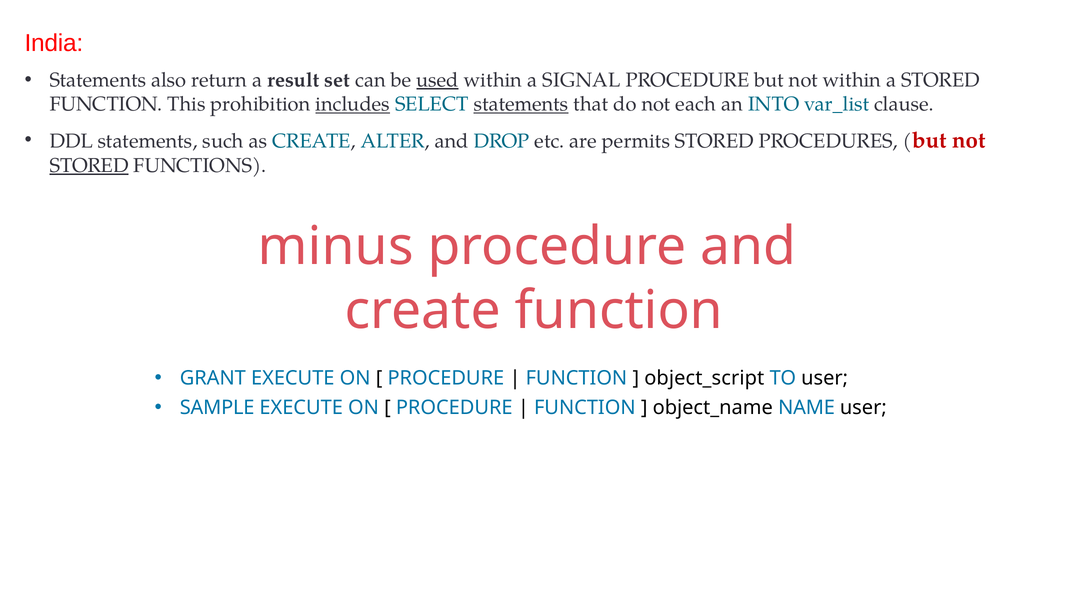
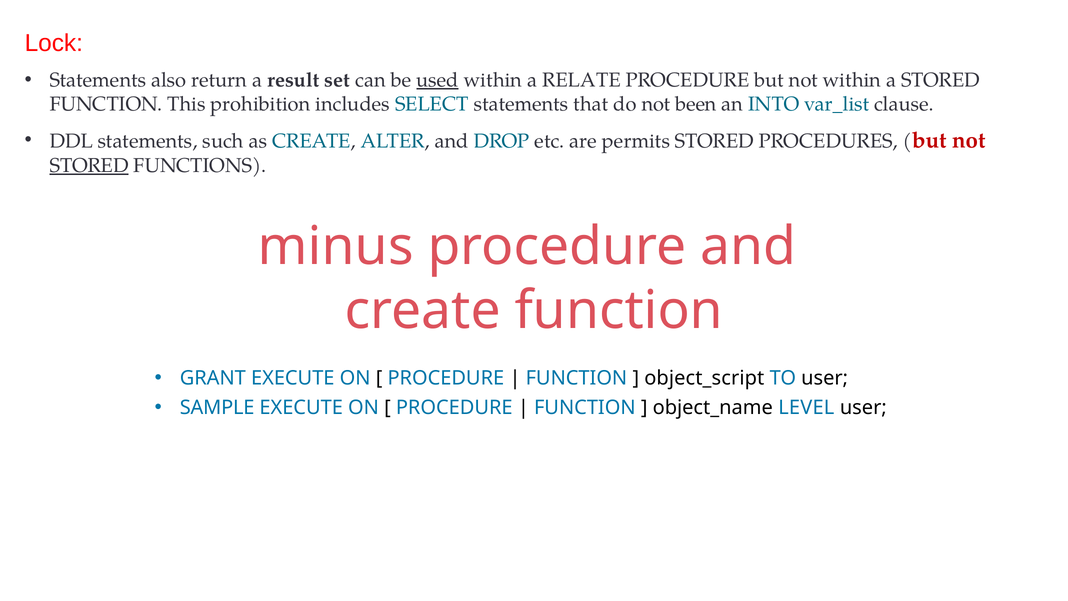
India: India -> Lock (54, 43)
SIGNAL: SIGNAL -> RELATE (581, 80)
includes underline: present -> none (353, 104)
statements underline: present -> none (521, 104)
each: each -> been (696, 104)
NAME: NAME -> LEVEL (806, 407)
